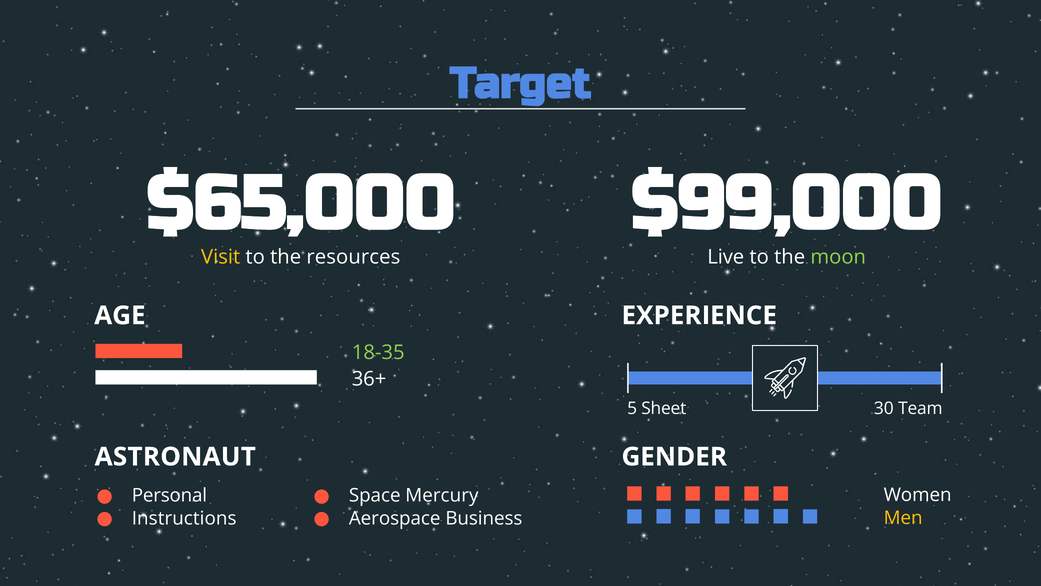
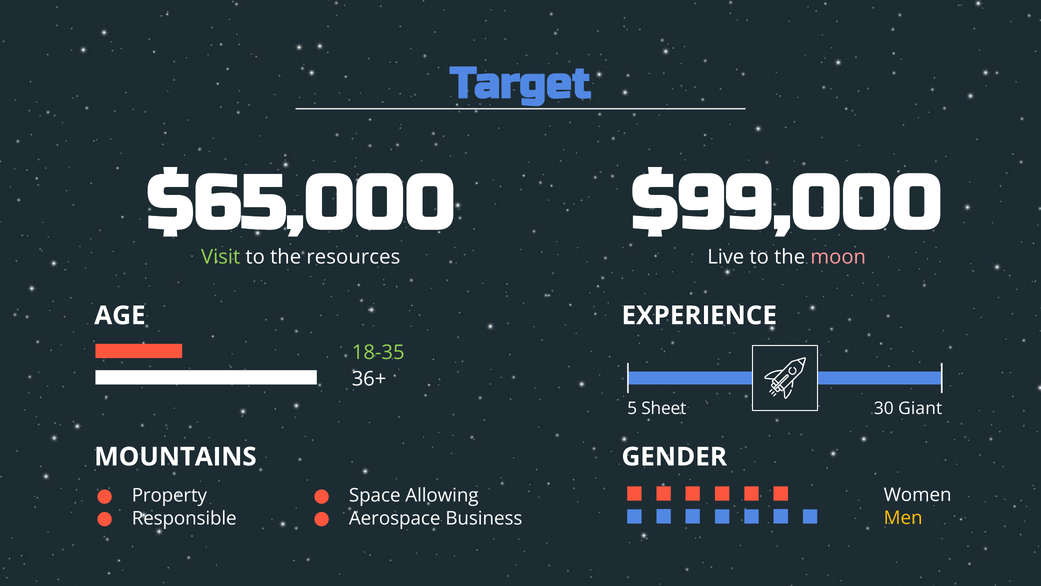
Visit colour: yellow -> light green (221, 257)
moon colour: light green -> pink (838, 257)
Team: Team -> Giant (920, 408)
ASTRONAUT: ASTRONAUT -> MOUNTAINS (175, 457)
Personal: Personal -> Property (169, 495)
Mercury: Mercury -> Allowing (442, 495)
Instructions: Instructions -> Responsible (184, 518)
